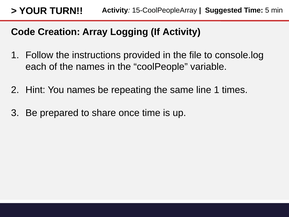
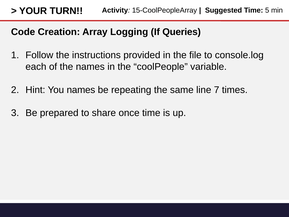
If Activity: Activity -> Queries (182, 32)
line 1: 1 -> 7 (217, 90)
